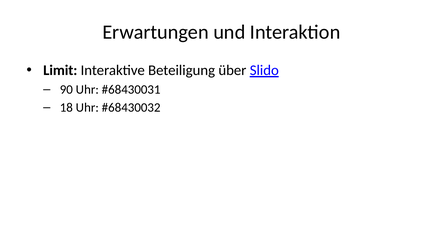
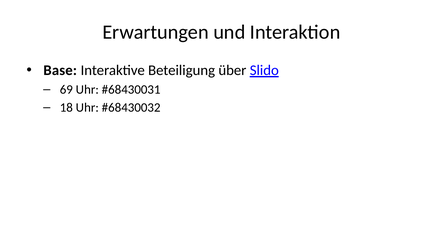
Limit: Limit -> Base (60, 70)
90: 90 -> 69 (66, 90)
